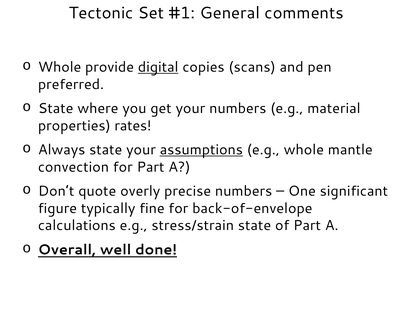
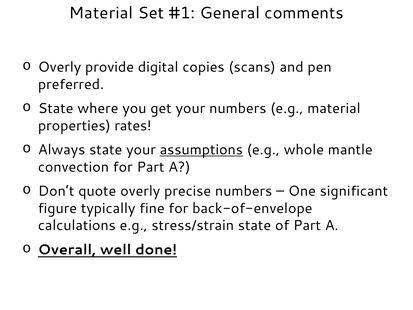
Tectonic: Tectonic -> Material (101, 13)
Whole: Whole -> Overly (60, 67)
digital underline: present -> none (158, 67)
